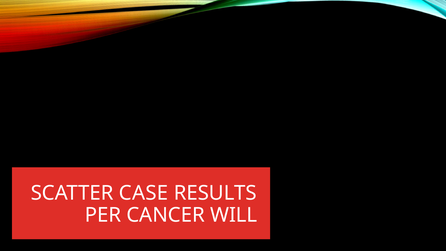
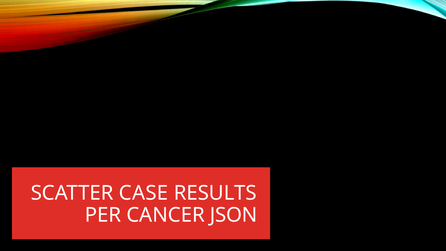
WILL: WILL -> JSON (234, 215)
